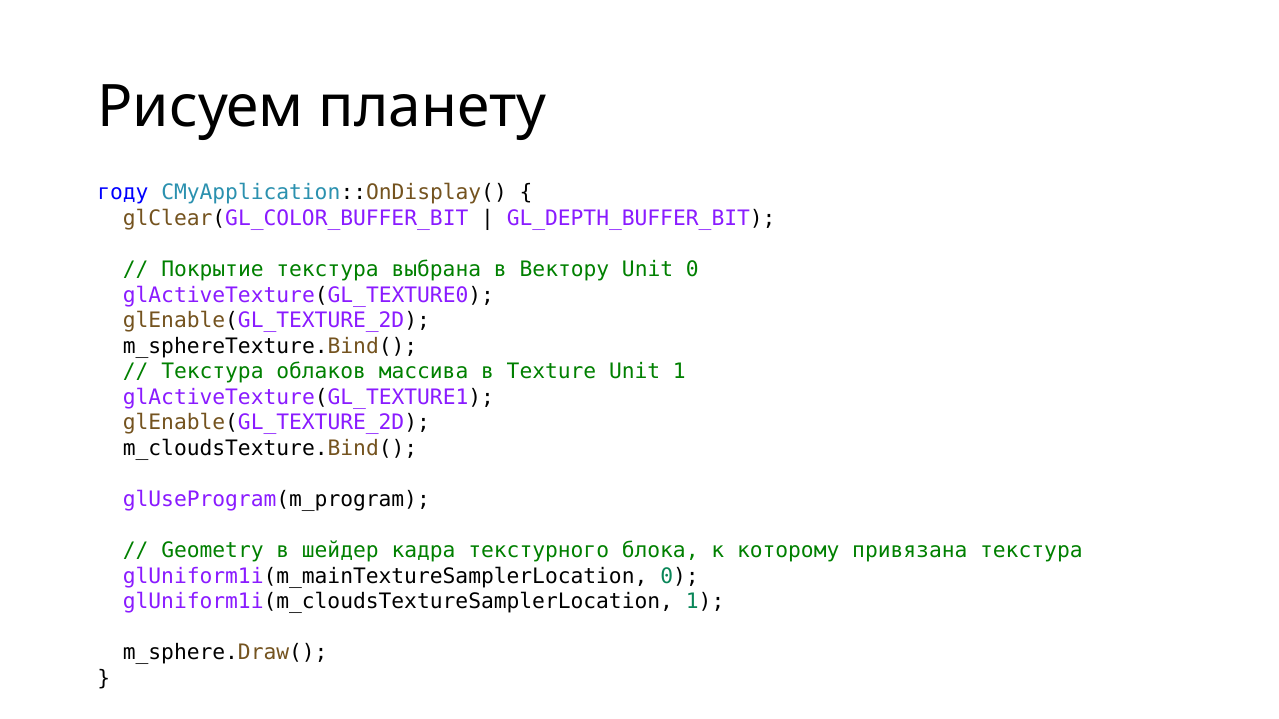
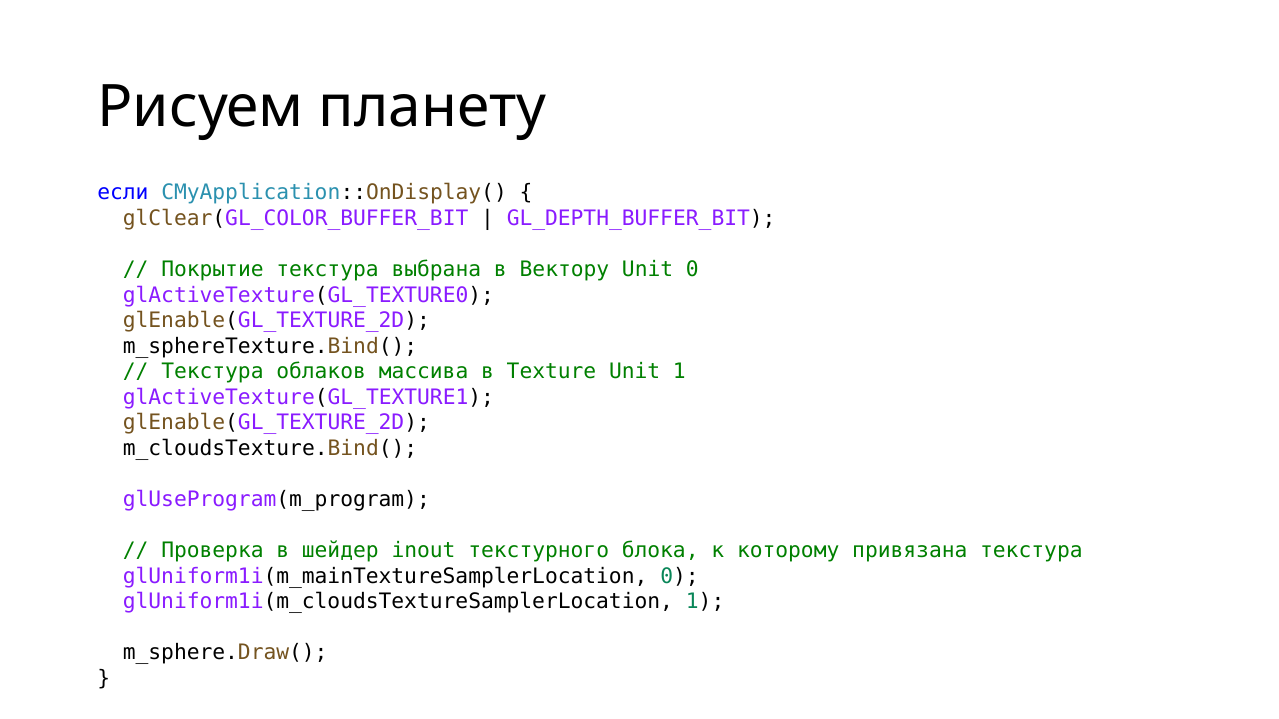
году: году -> если (123, 193)
Geometry: Geometry -> Проверка (212, 551)
кадра: кадра -> inout (424, 551)
